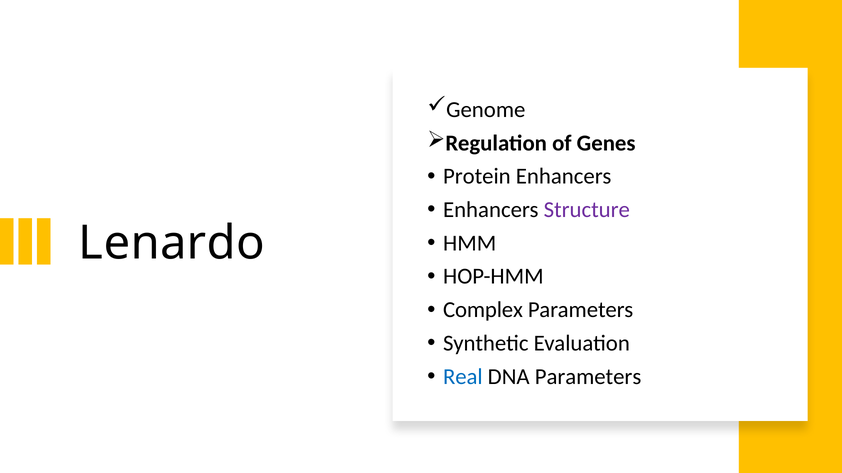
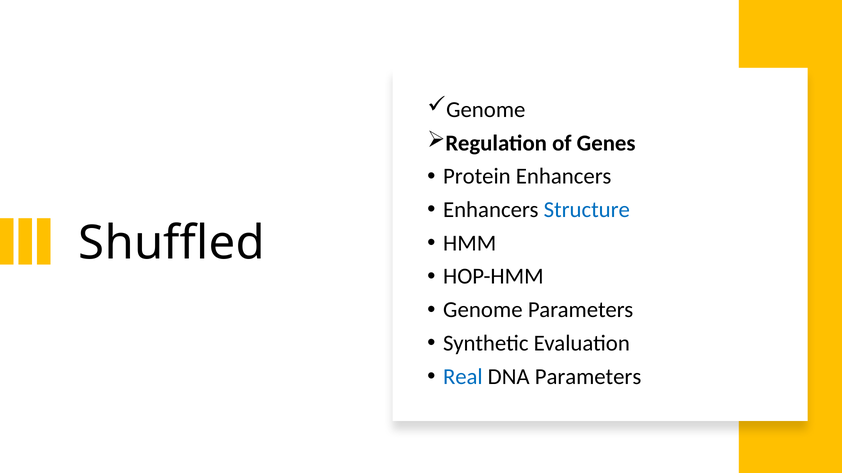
Structure colour: purple -> blue (587, 210)
Lenardo: Lenardo -> Shuffled (172, 243)
Complex: Complex -> Genome (483, 310)
